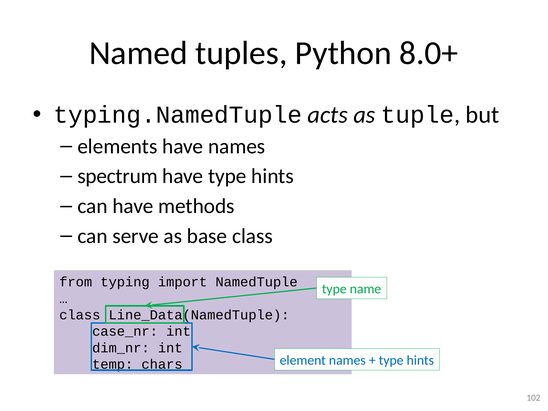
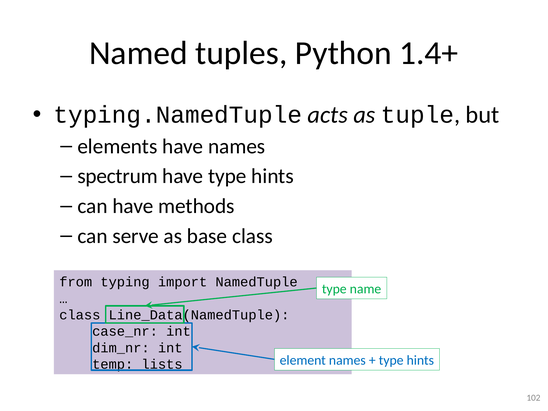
8.0+: 8.0+ -> 1.4+ (429, 53)
chars: chars -> lists (162, 364)
